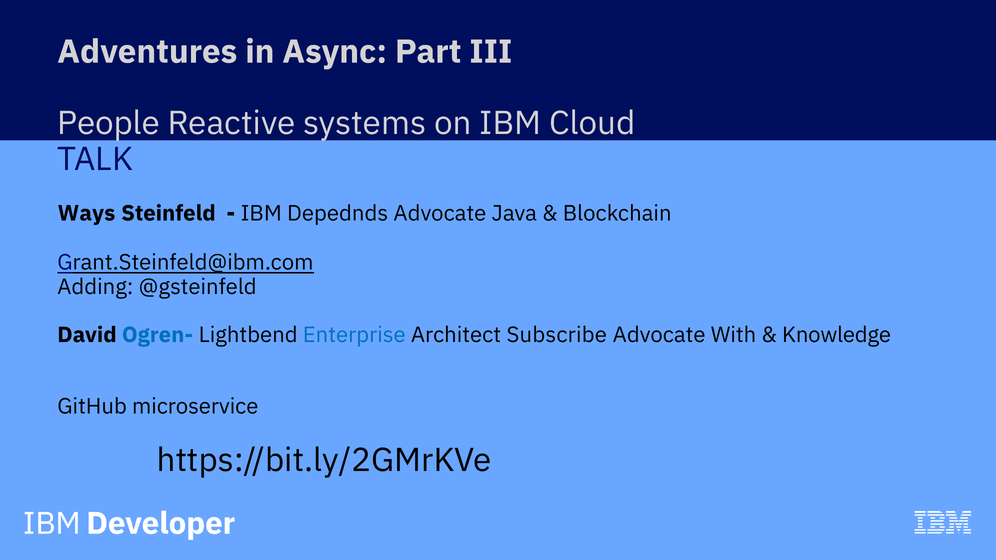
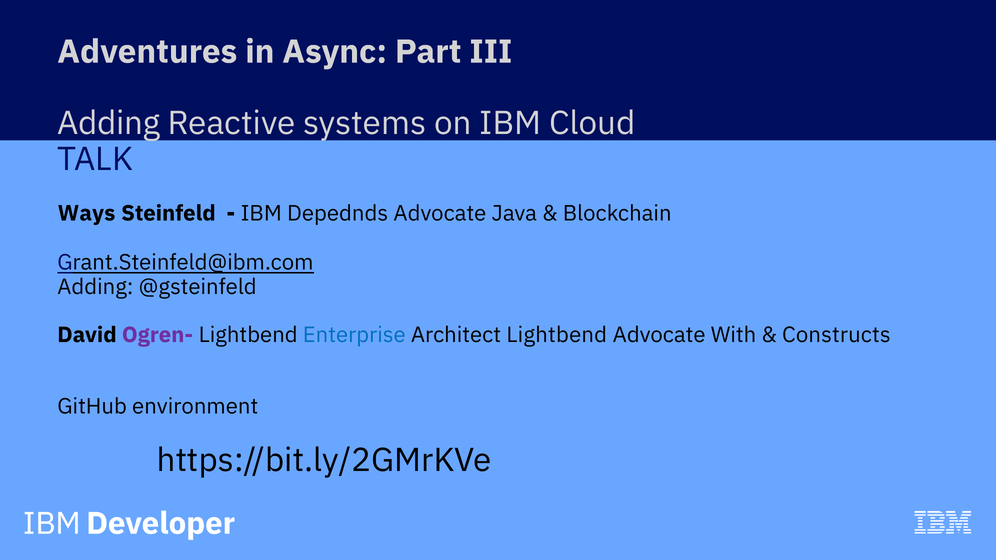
People: People -> Adding (109, 124)
Ogren- colour: blue -> purple (158, 335)
Architect Subscribe: Subscribe -> Lightbend (557, 335)
Knowledge: Knowledge -> Constructs (836, 335)
microservice: microservice -> environment (195, 407)
